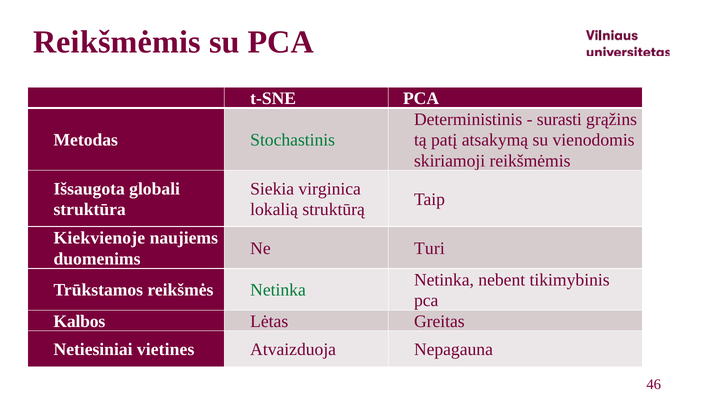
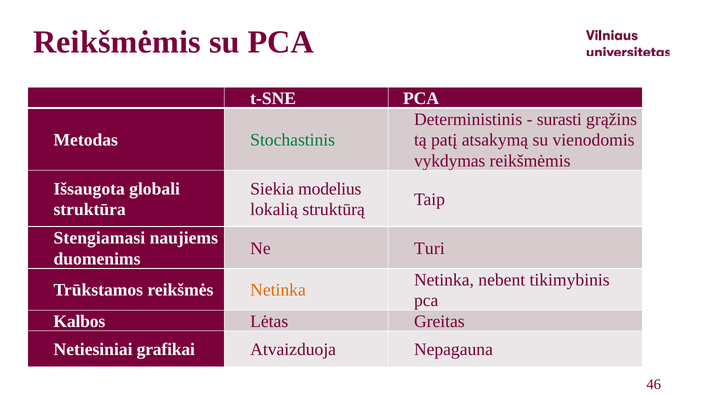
skiriamoji: skiriamoji -> vykdymas (450, 161)
virginica: virginica -> modelius (330, 189)
Kiekvienoje: Kiekvienoje -> Stengiamasi (99, 238)
Netinka colour: green -> orange (278, 290)
vietines: vietines -> grafikai (166, 350)
